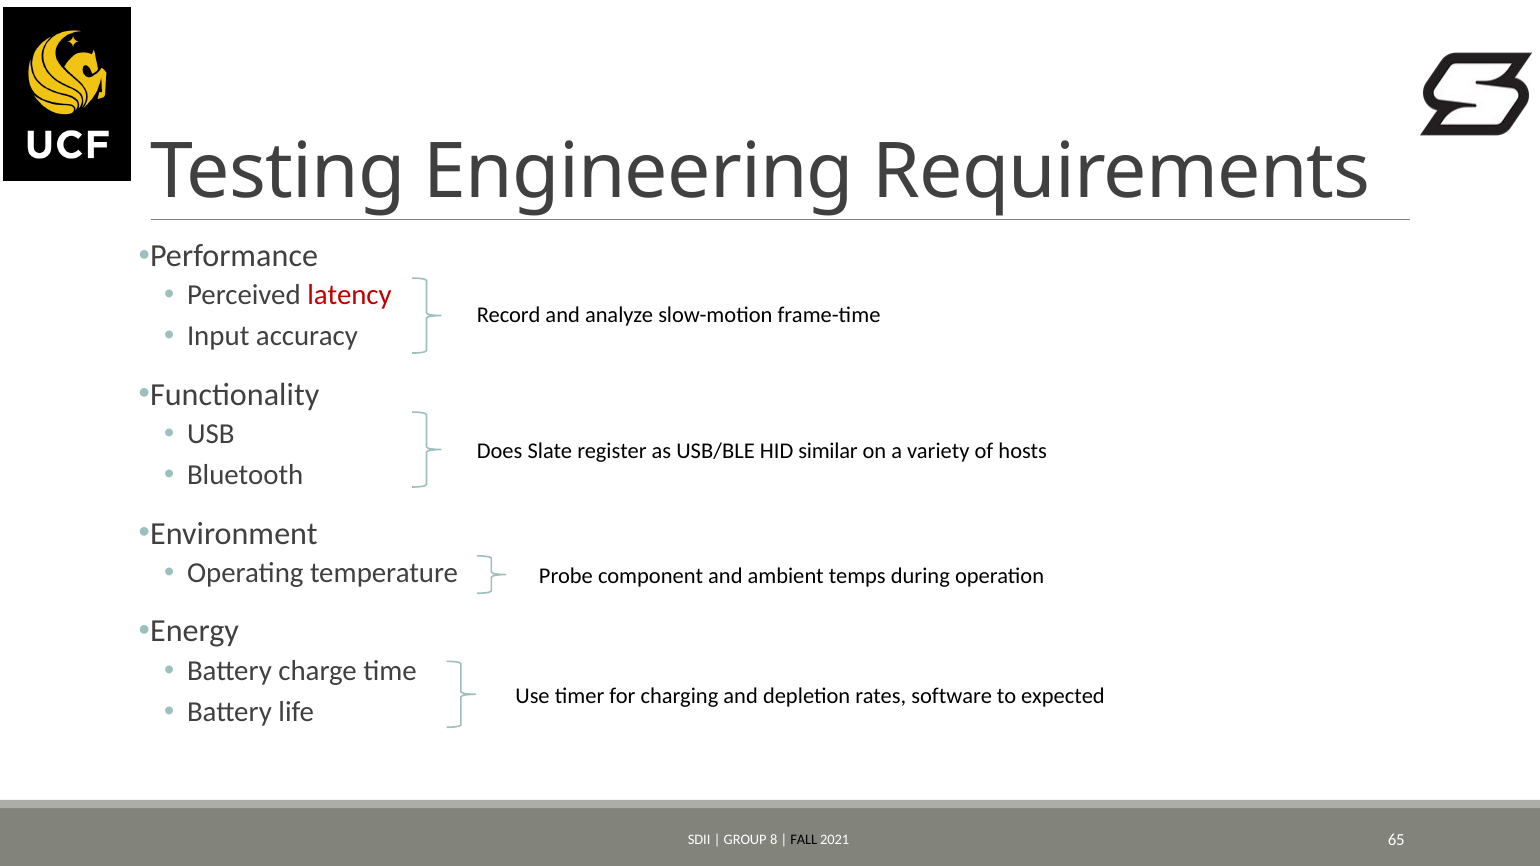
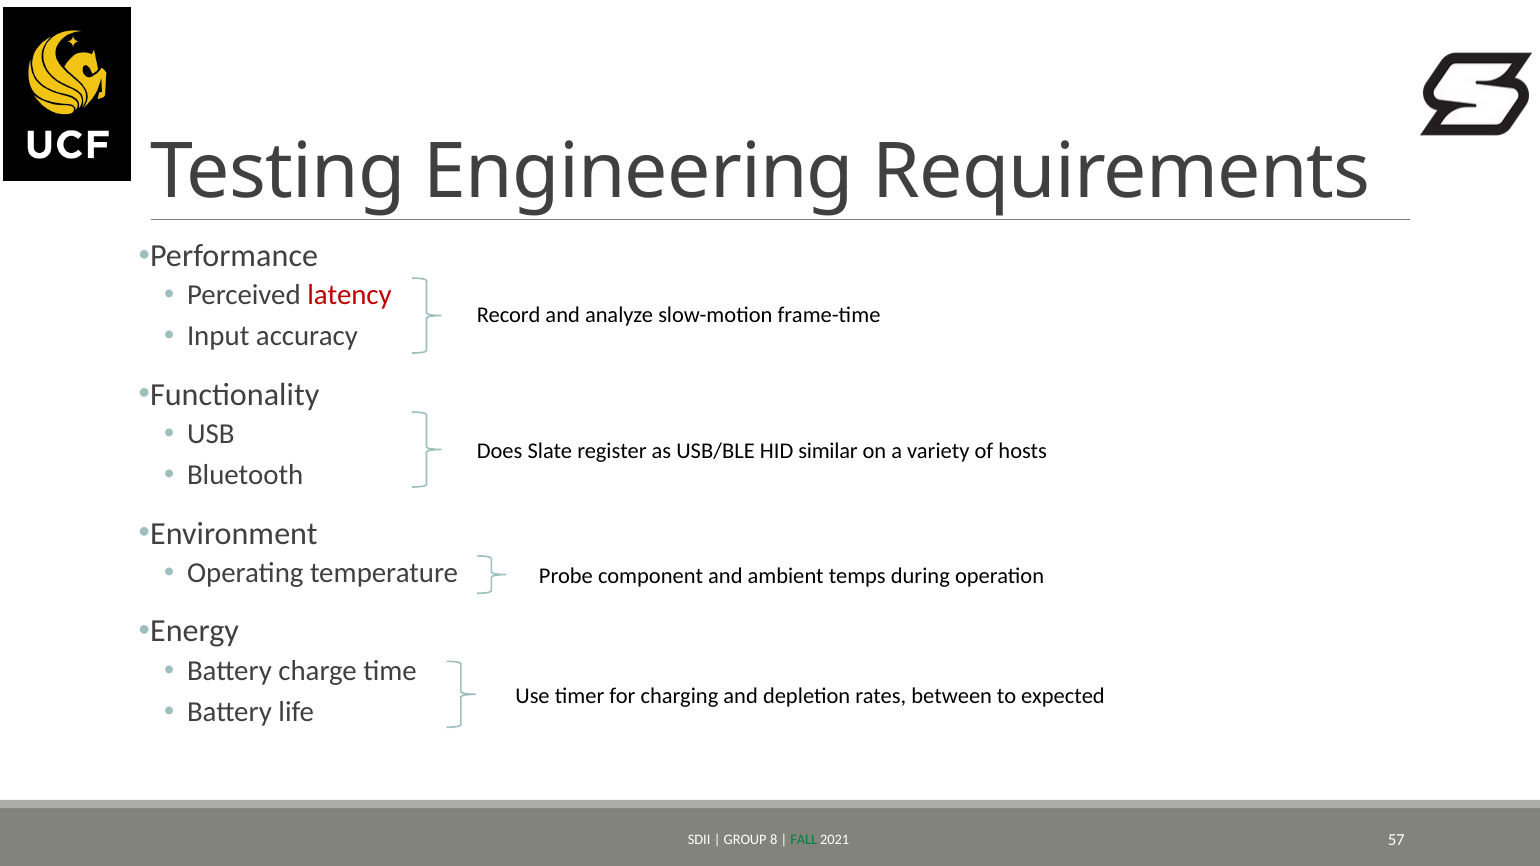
software: software -> between (952, 696)
FALL colour: black -> green (804, 840)
65: 65 -> 57 (1396, 840)
